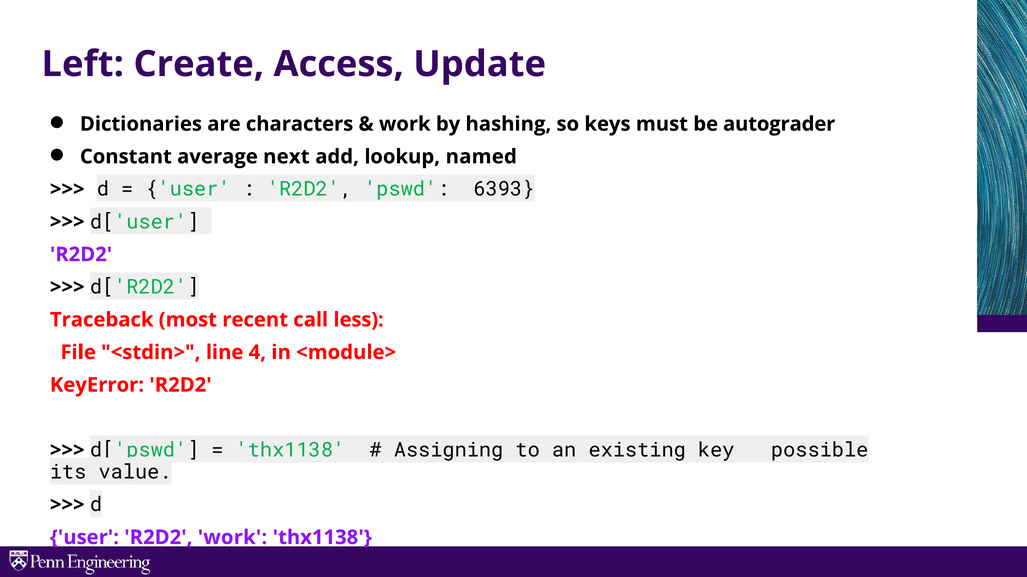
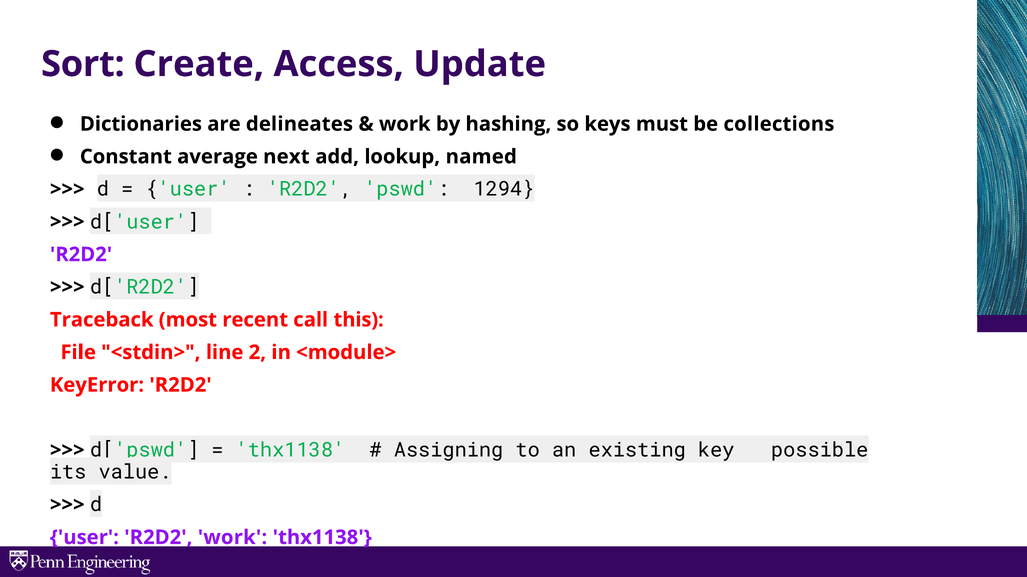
Left: Left -> Sort (83, 64)
characters: characters -> delineates (299, 124)
autograder: autograder -> collections (779, 124)
6393: 6393 -> 1294 (504, 189)
less: less -> this (359, 320)
4: 4 -> 2 (257, 353)
